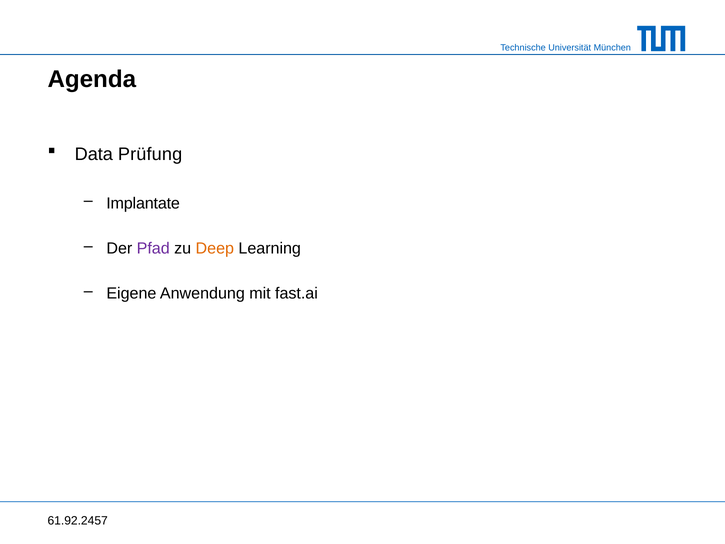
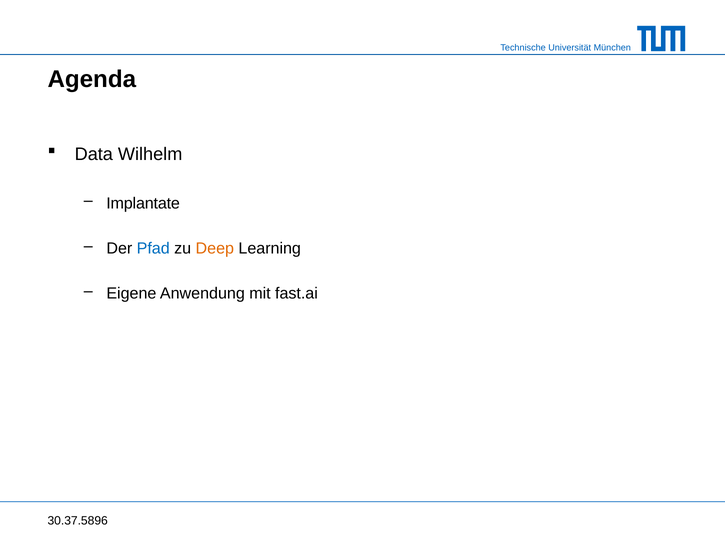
Prüfung: Prüfung -> Wilhelm (150, 154)
Pfad colour: purple -> blue (153, 248)
61.92.2457: 61.92.2457 -> 30.37.5896 (78, 520)
